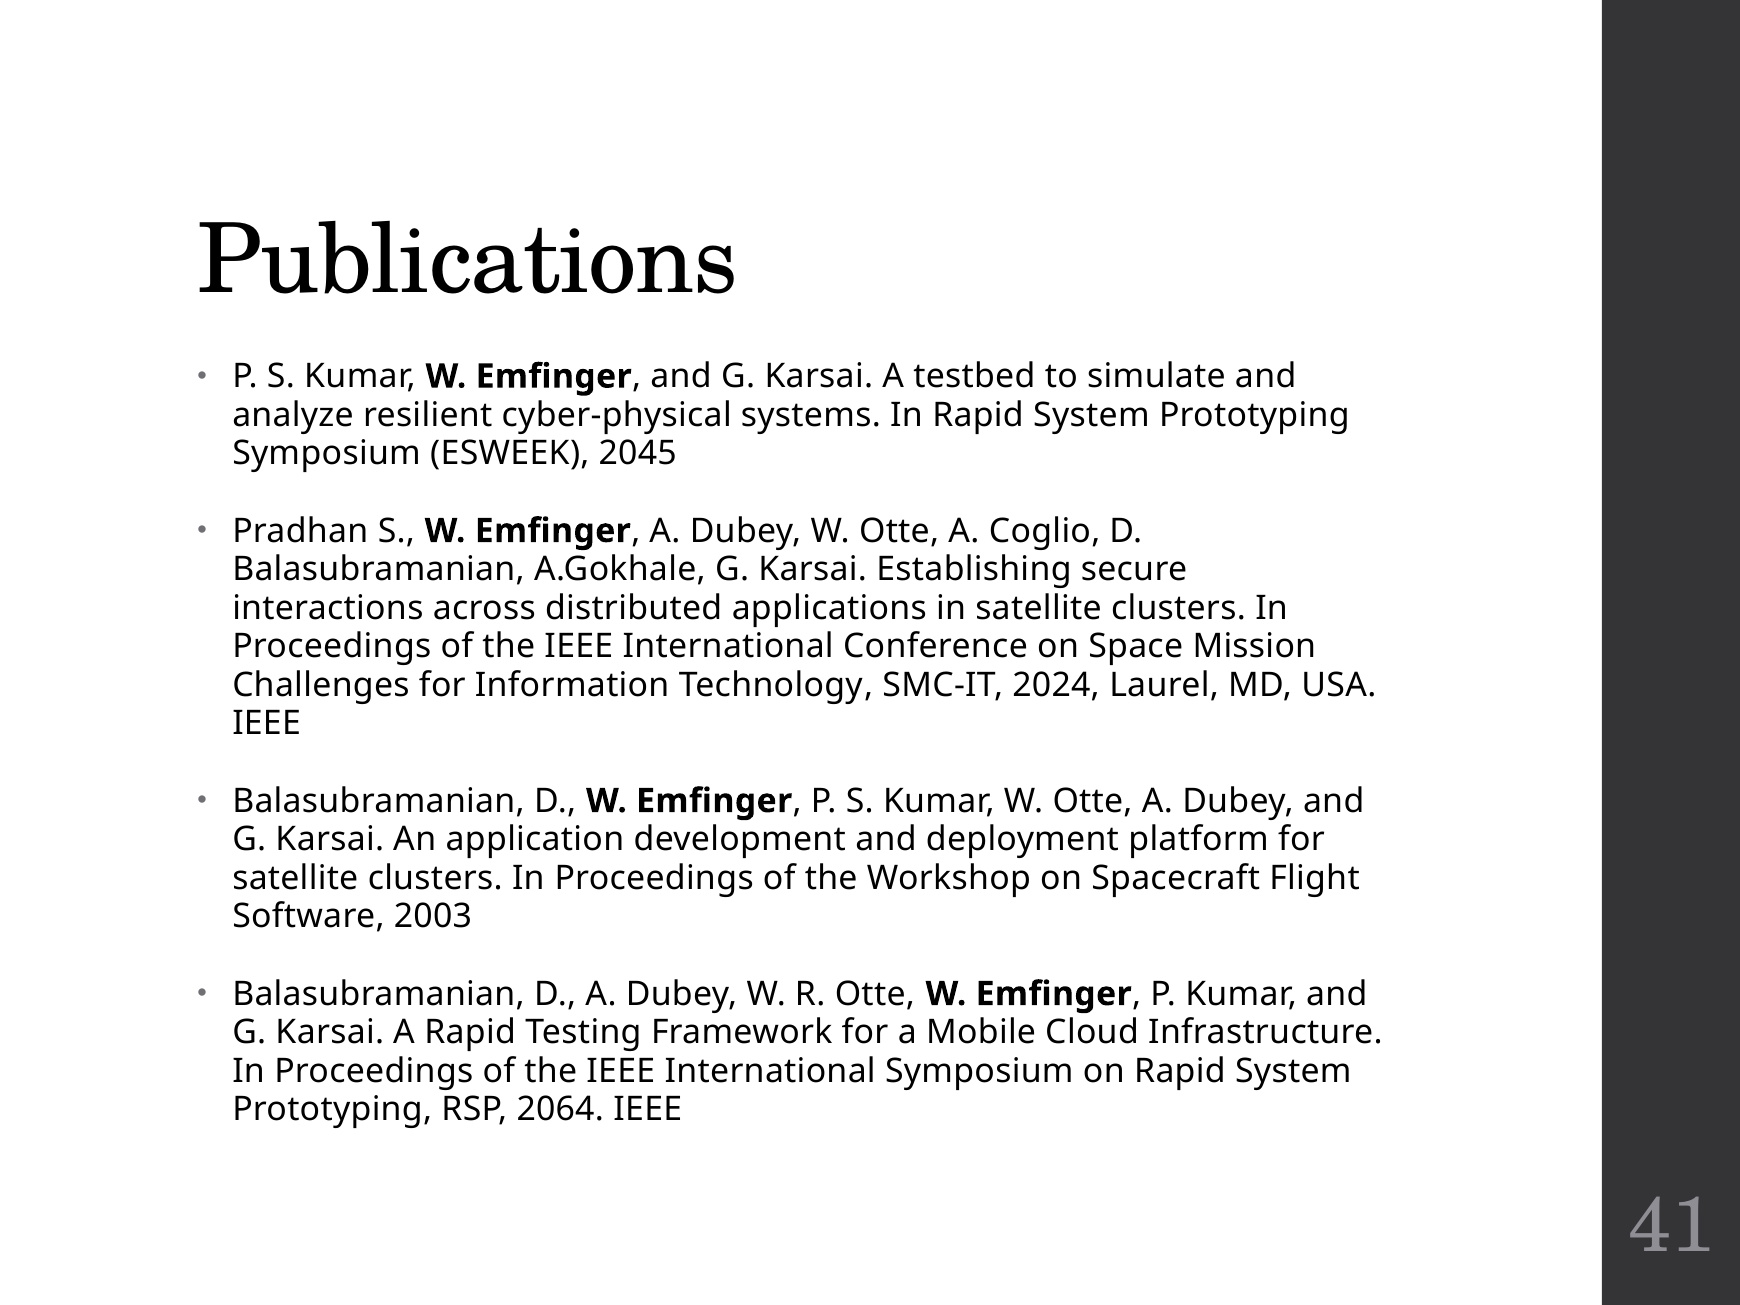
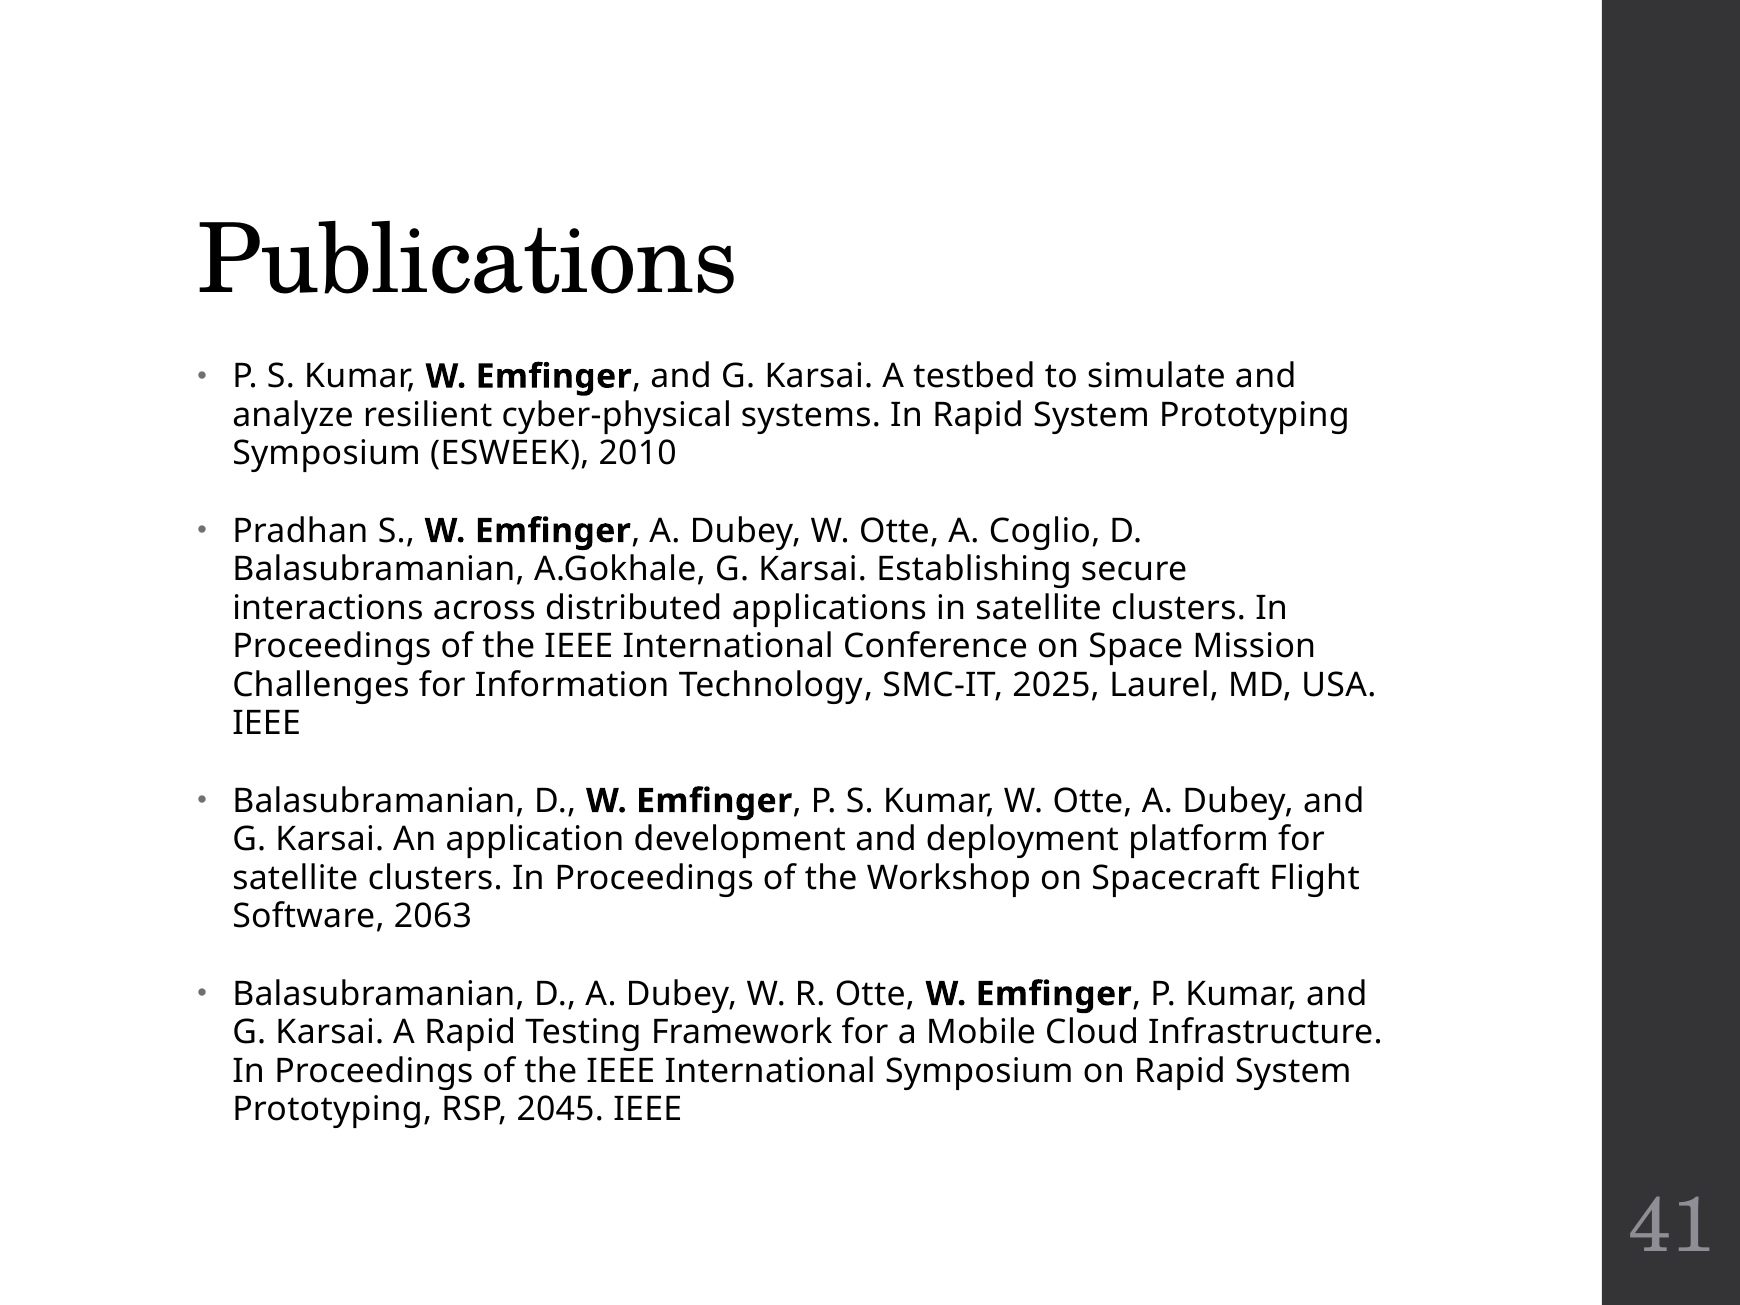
2045: 2045 -> 2010 (638, 454)
2024: 2024 -> 2025 (1056, 685)
2003: 2003 -> 2063 (433, 917)
2064: 2064 -> 2045 (560, 1110)
